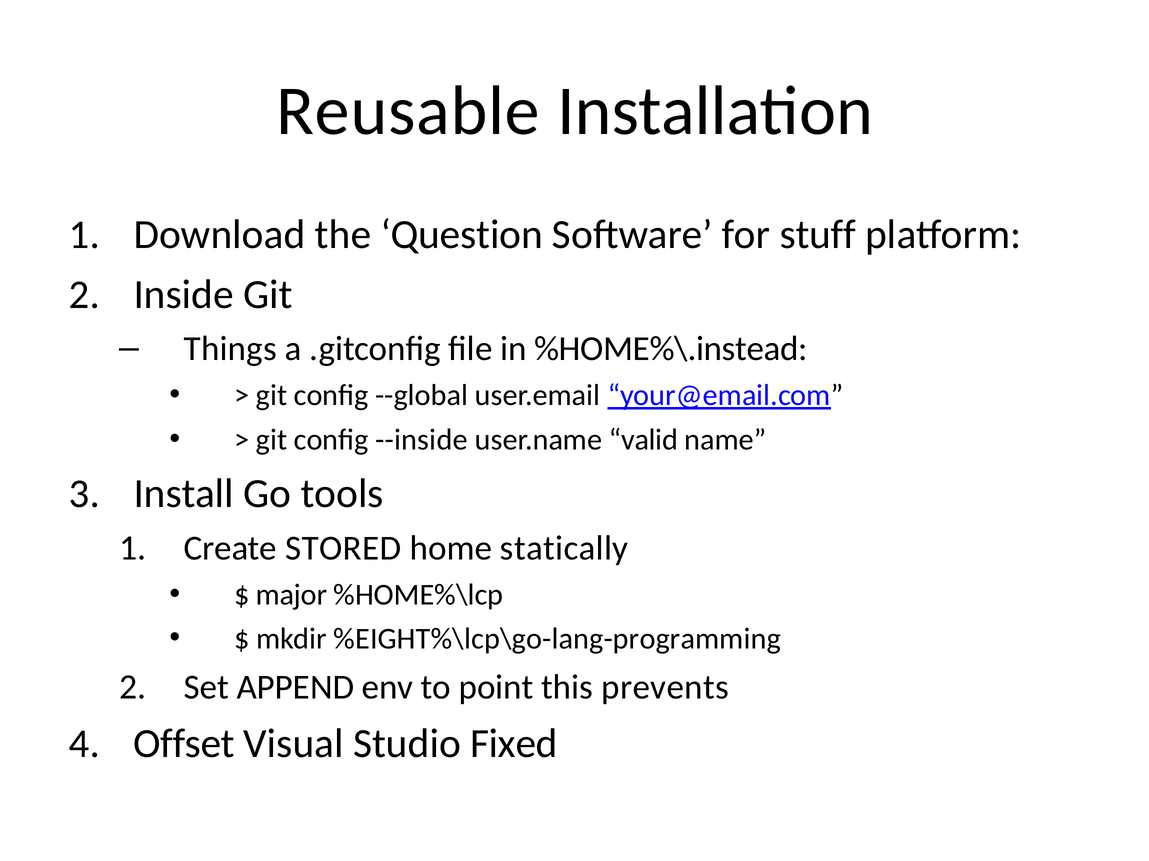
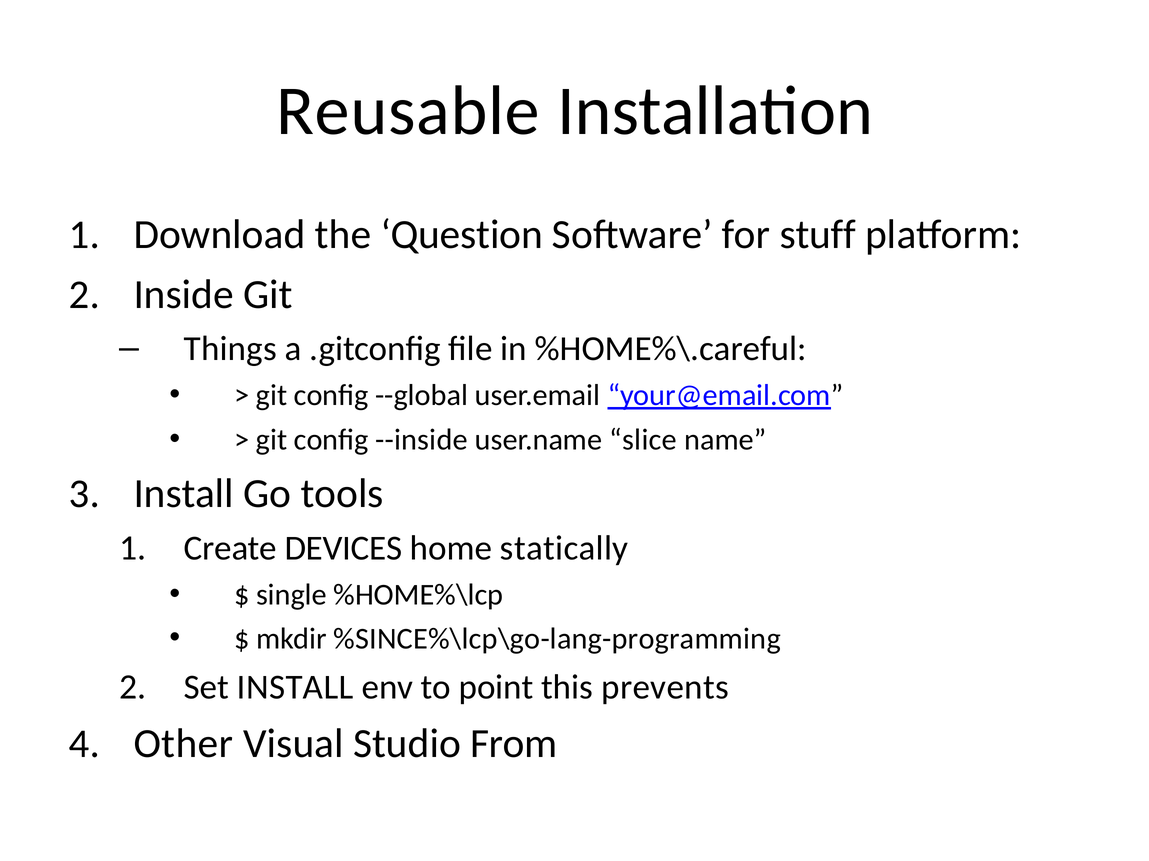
%HOME%\.instead: %HOME%\.instead -> %HOME%\.careful (671, 349)
valid: valid -> slice (643, 440)
STORED: STORED -> DEVICES (344, 549)
major: major -> single (291, 595)
%EIGHT%\lcp\go-lang-programming: %EIGHT%\lcp\go-lang-programming -> %SINCE%\lcp\go-lang-programming (557, 639)
Set APPEND: APPEND -> INSTALL (295, 688)
Offset: Offset -> Other (184, 744)
Fixed: Fixed -> From (514, 744)
